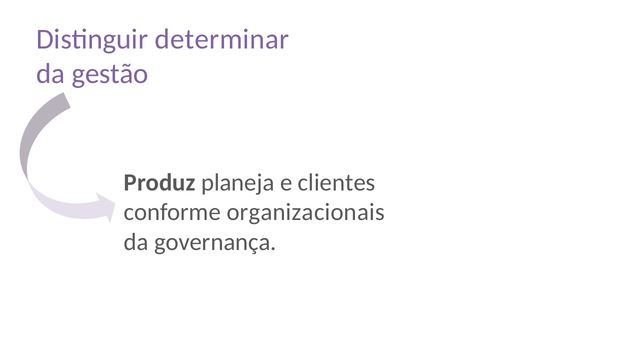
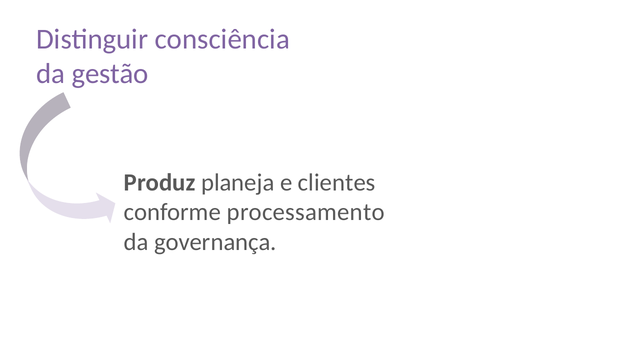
determinar: determinar -> consciência (222, 39)
organizacionais: organizacionais -> processamento (306, 212)
